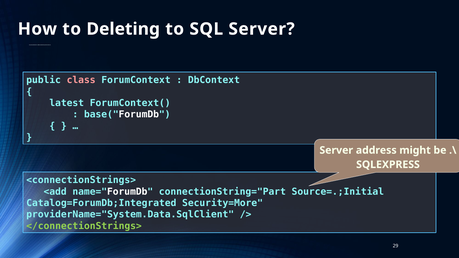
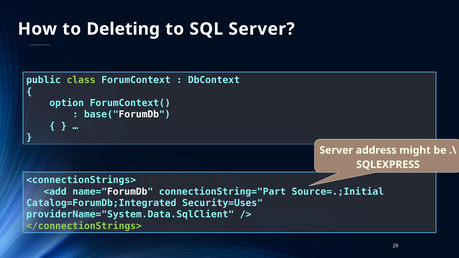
class colour: pink -> light green (81, 80)
latest: latest -> option (67, 103)
Security=More: Security=More -> Security=Uses (223, 203)
